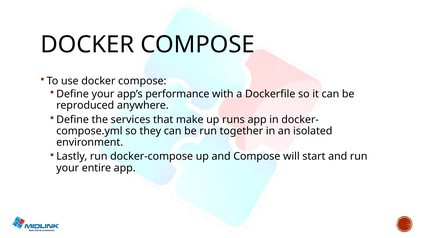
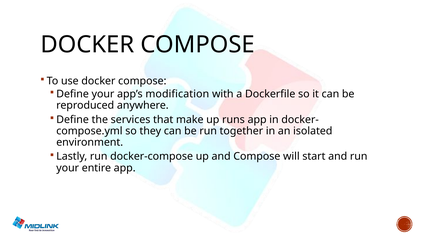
performance: performance -> modification (177, 94)
